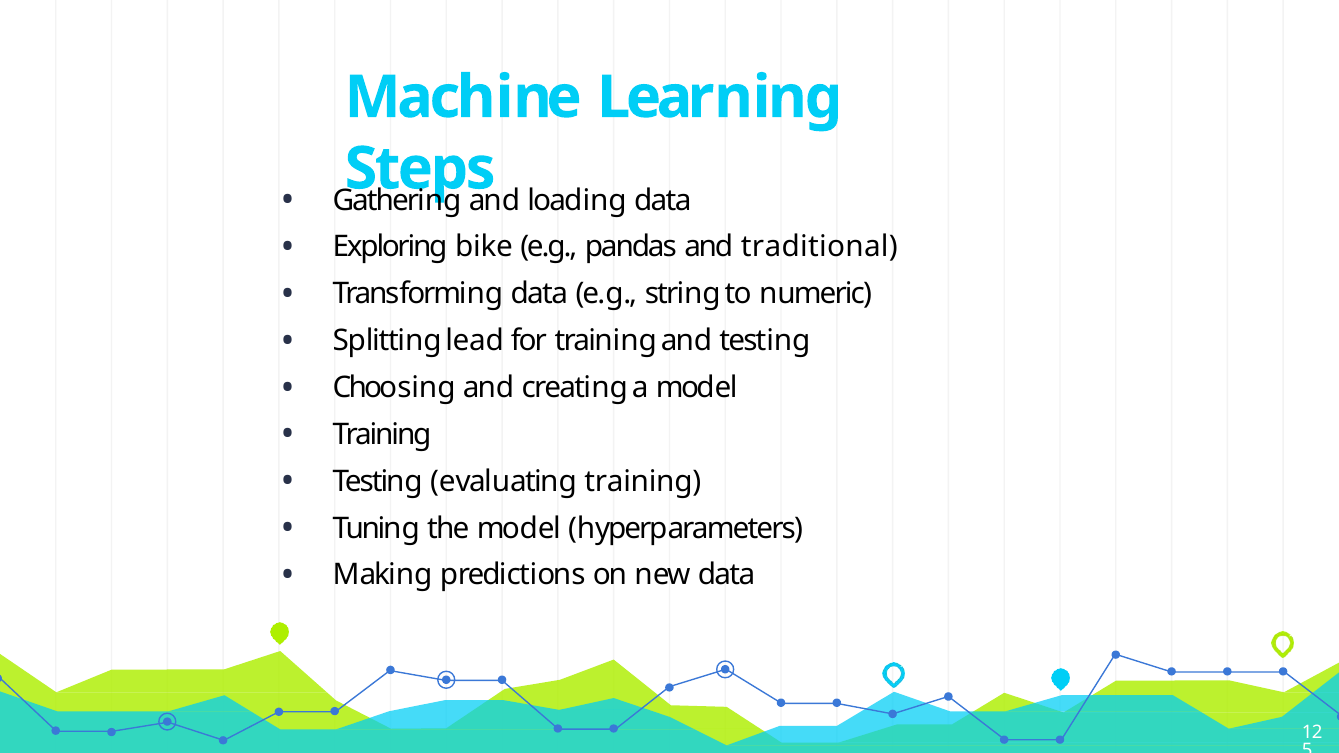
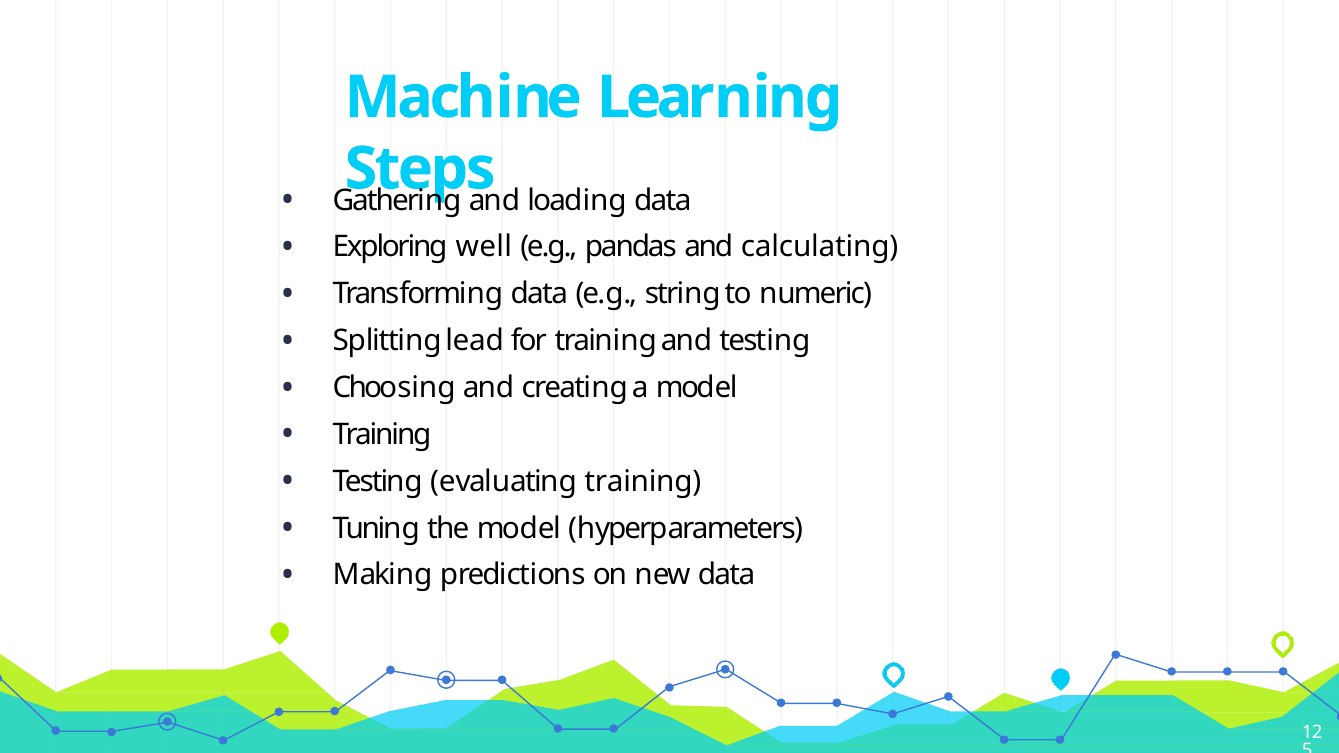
bike: bike -> well (484, 247)
traditional: traditional -> calculating (820, 247)
